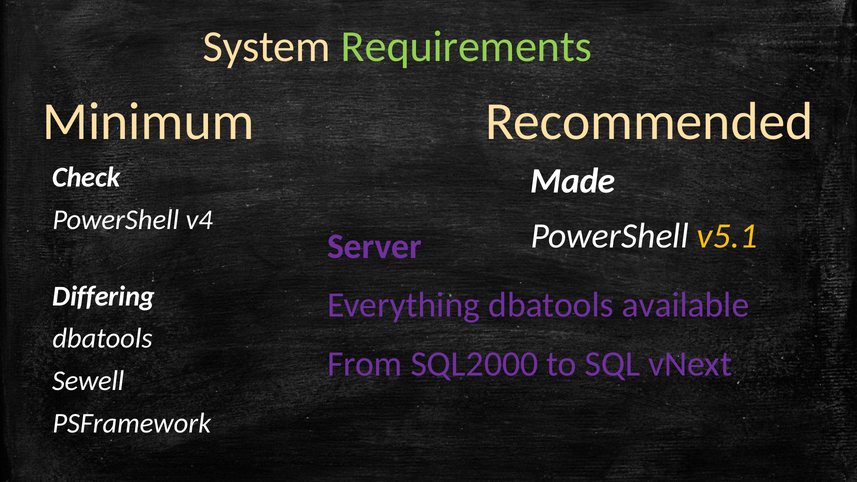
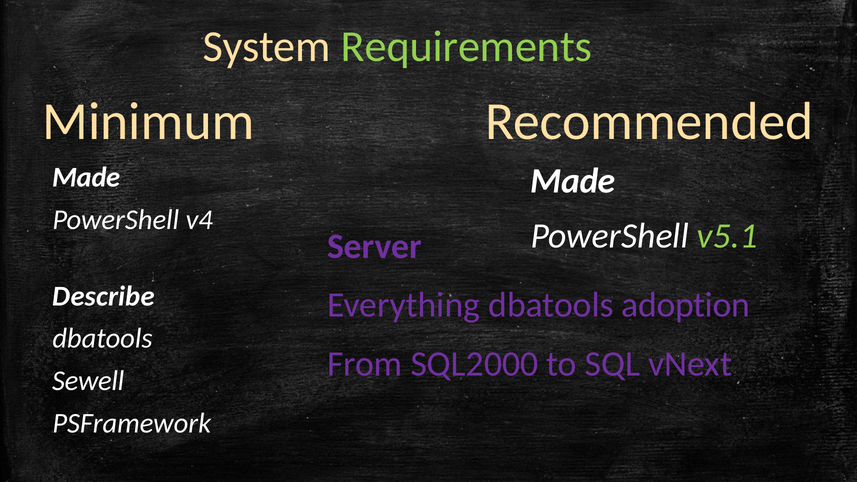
Check: Check -> Made (86, 177)
v5.1 colour: yellow -> light green (727, 236)
Differing: Differing -> Describe (103, 296)
available: available -> adoption (686, 305)
